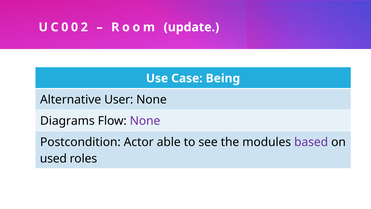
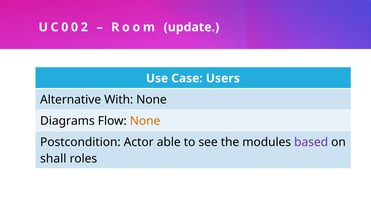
Being: Being -> Users (223, 78)
User: User -> With (119, 100)
None colour: purple -> orange (145, 121)
used: used -> shall (53, 158)
